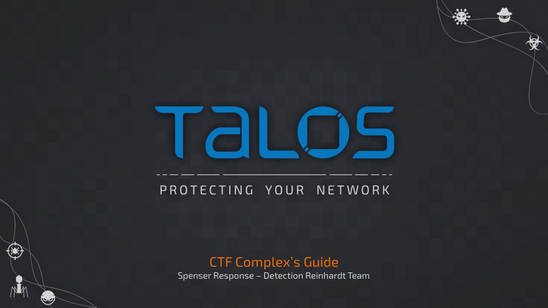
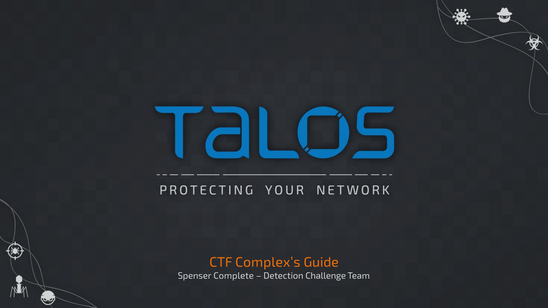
Response: Response -> Complete (234, 276)
Reinhardt: Reinhardt -> Challenge (326, 276)
